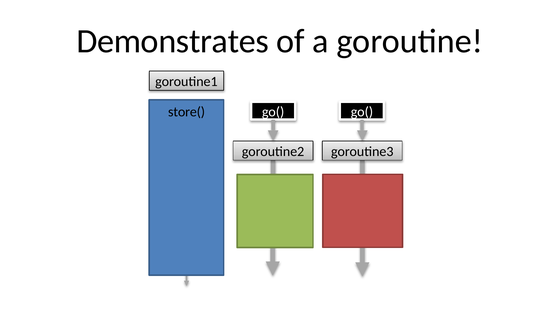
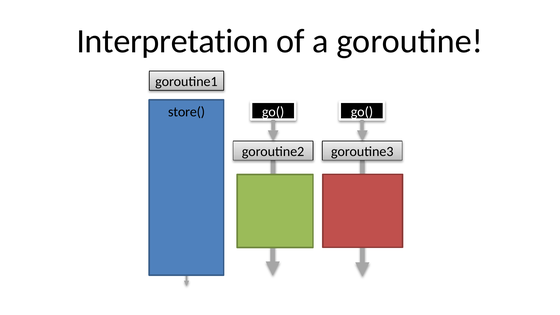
Demonstrates: Demonstrates -> Interpretation (173, 41)
